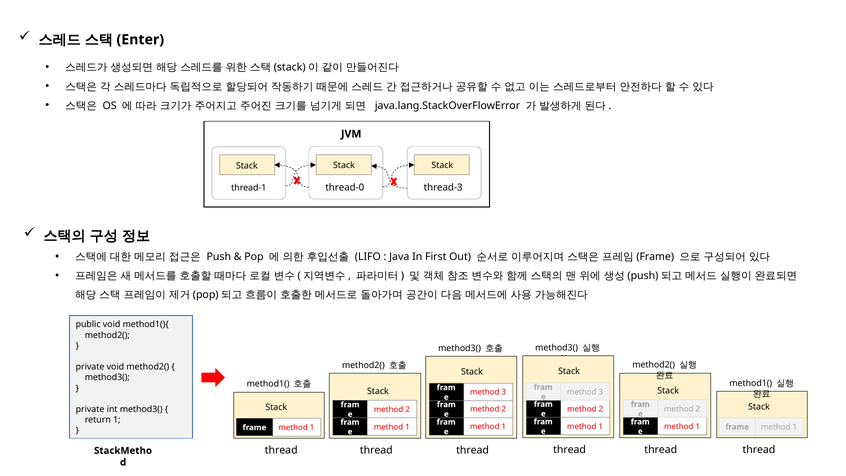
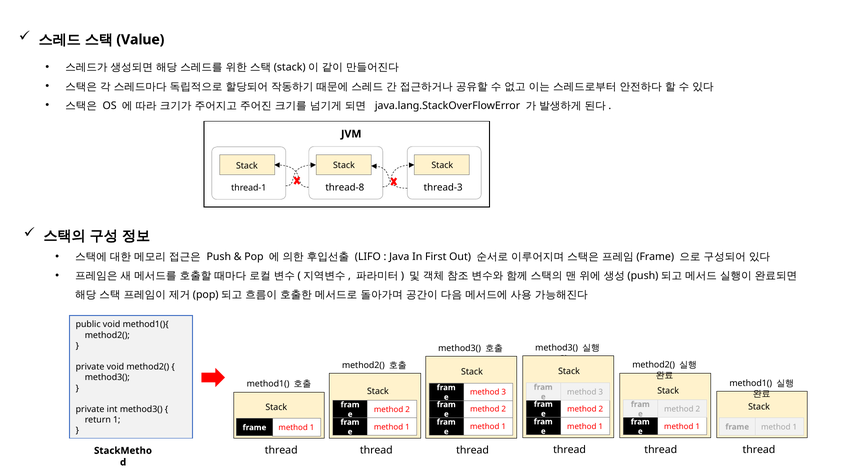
Enter: Enter -> Value (140, 40)
thread-0: thread-0 -> thread-8 (345, 187)
